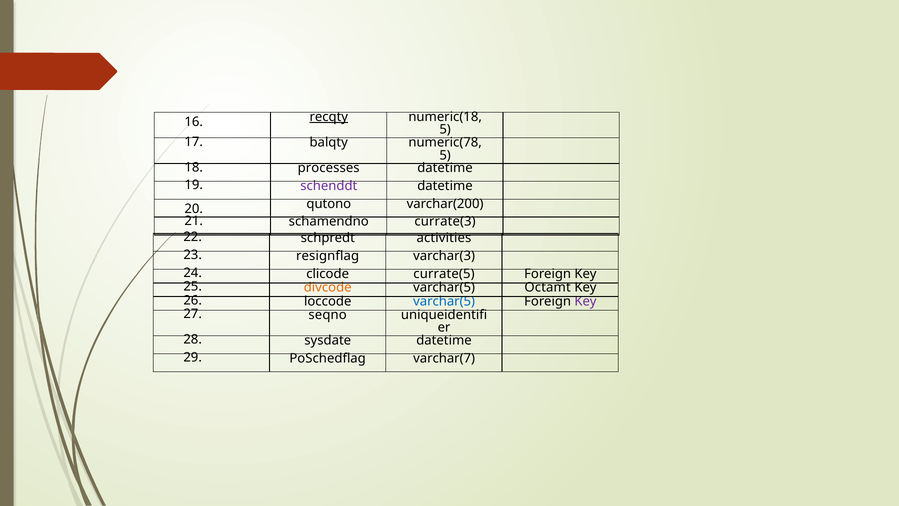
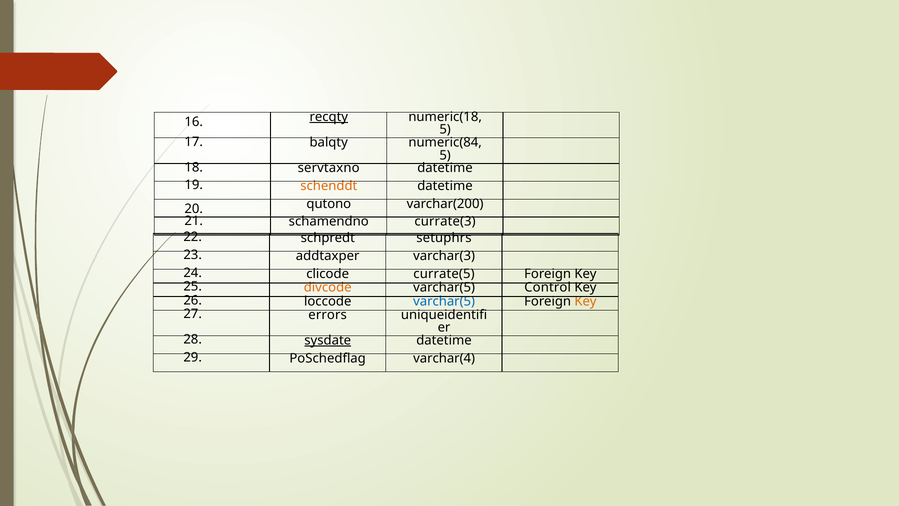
numeric(78: numeric(78 -> numeric(84 (445, 142)
processes: processes -> servtaxno (329, 168)
schenddt colour: purple -> orange (329, 186)
activities: activities -> setuphrs (444, 238)
resignflag: resignflag -> addtaxper (328, 256)
Octamt: Octamt -> Control (548, 287)
Key colour: purple -> orange (585, 301)
seqno: seqno -> errors (328, 315)
sysdate underline: none -> present (328, 340)
varchar(7: varchar(7 -> varchar(4 (444, 358)
